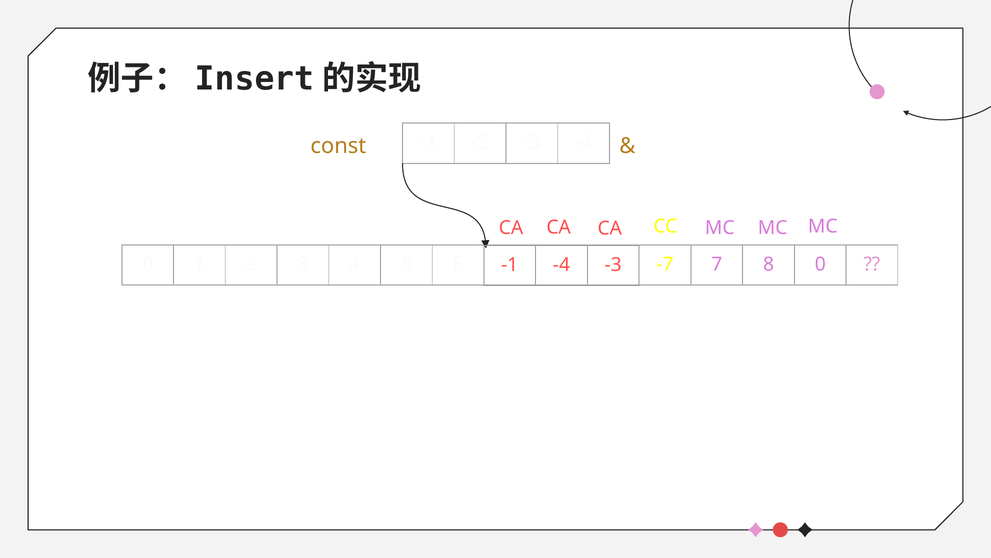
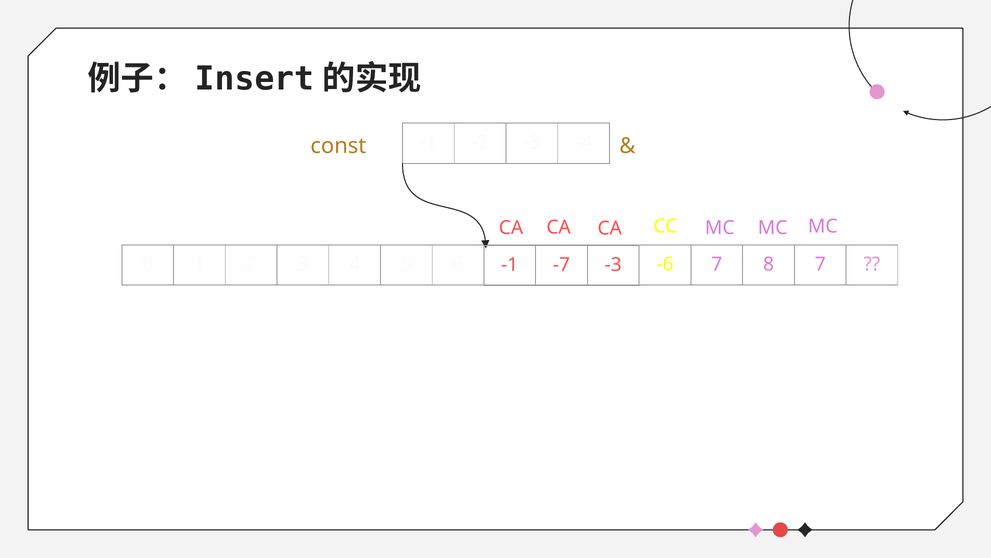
-7: -7 -> -6 (665, 264)
8 0: 0 -> 7 (820, 264)
-1 -4: -4 -> -7 (561, 264)
